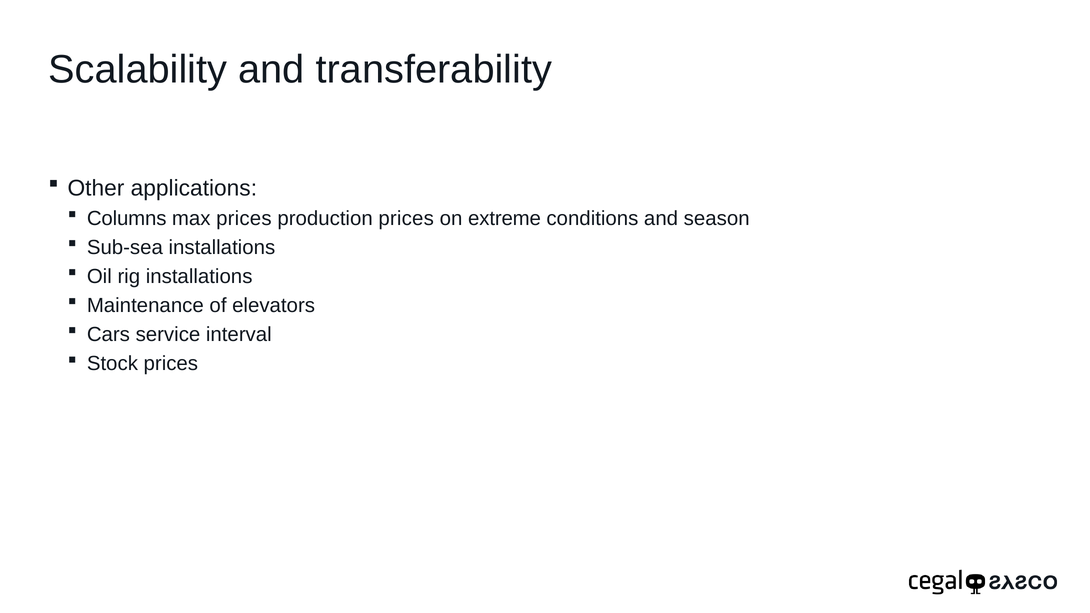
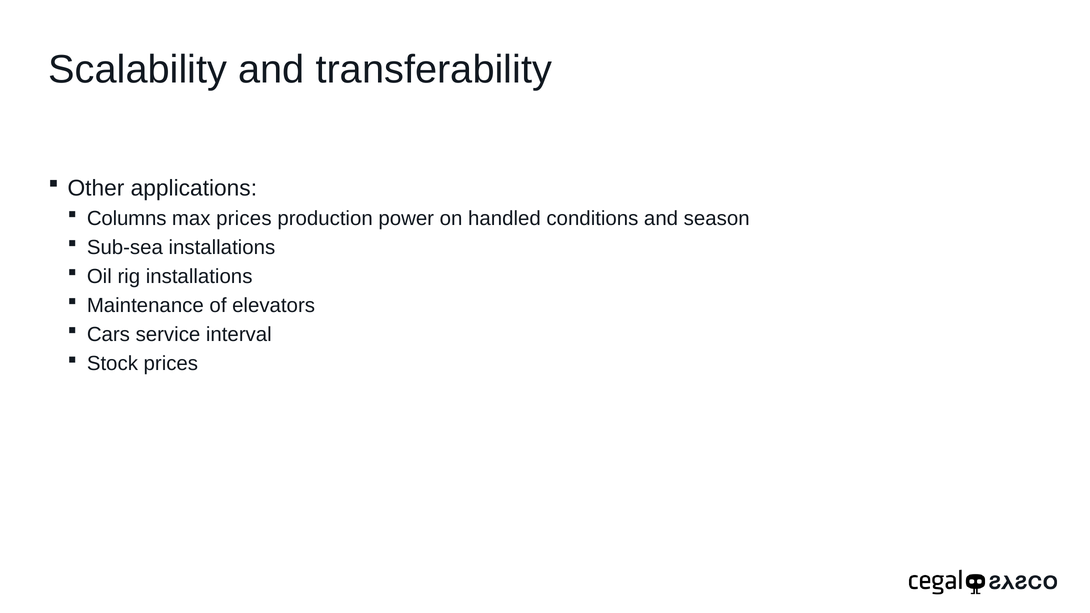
production prices: prices -> power (406, 218)
extreme: extreme -> handled (504, 218)
